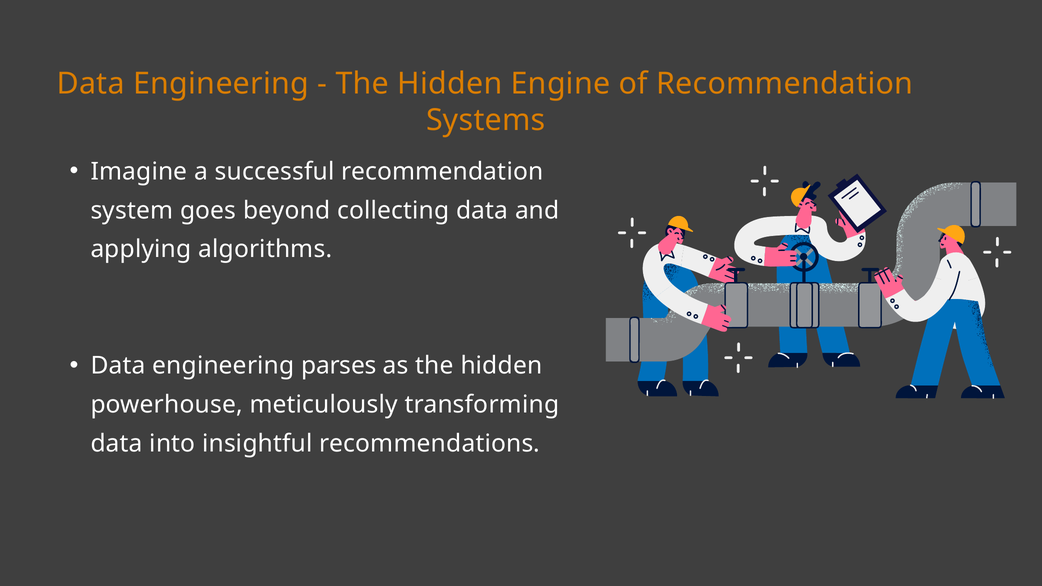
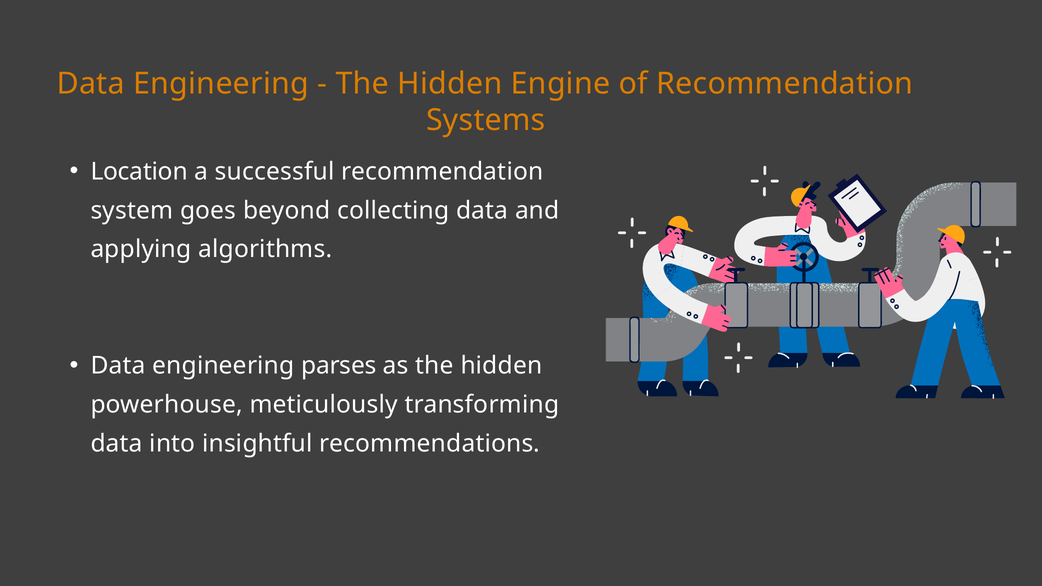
Imagine: Imagine -> Location (139, 172)
